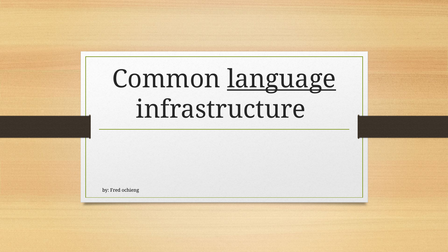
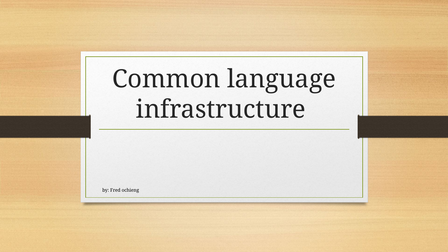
language underline: present -> none (282, 79)
